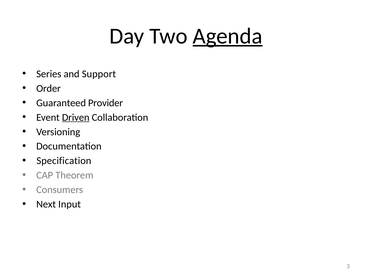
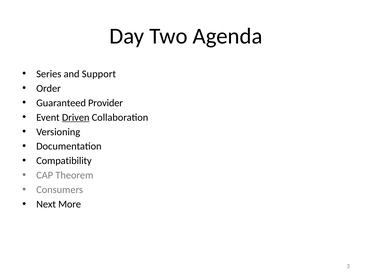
Agenda underline: present -> none (228, 36)
Specification: Specification -> Compatibility (64, 161)
Input: Input -> More (70, 204)
